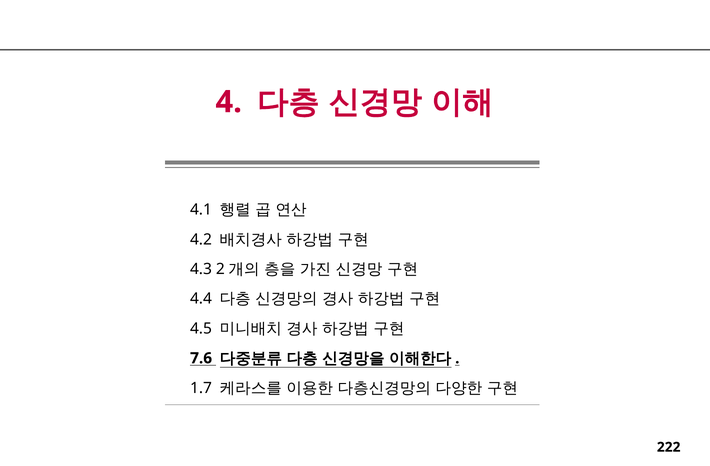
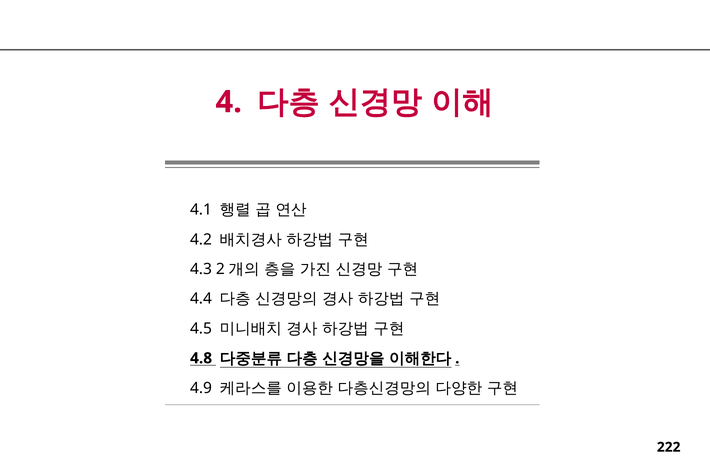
7.6: 7.6 -> 4.8 (201, 358)
1.7: 1.7 -> 4.9 (201, 388)
